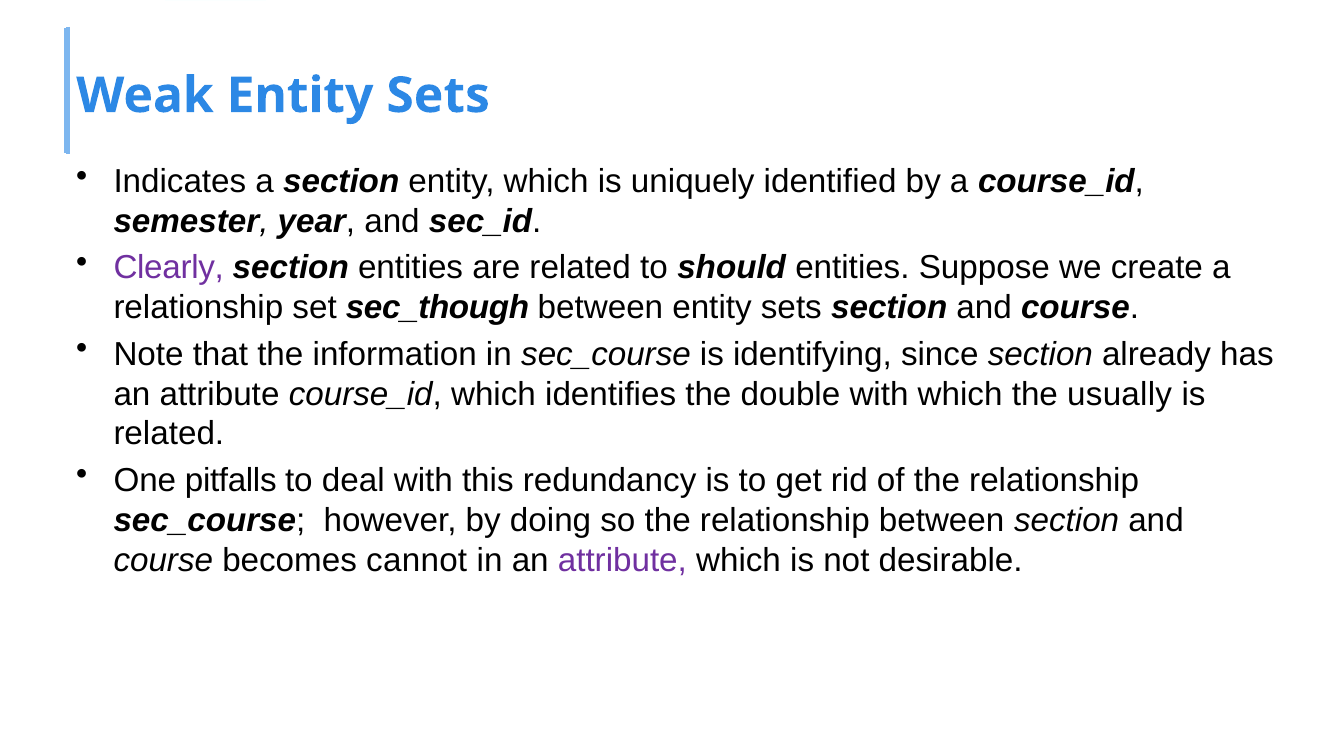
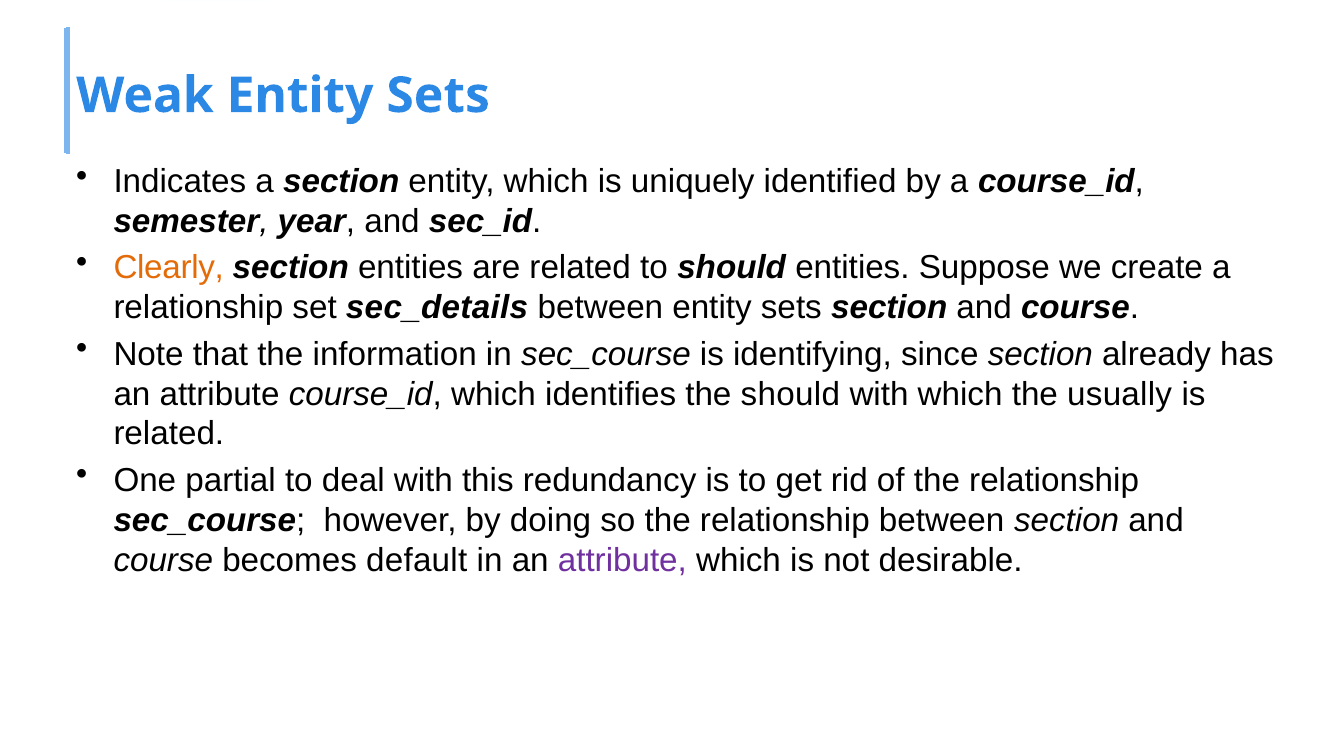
Clearly colour: purple -> orange (169, 268)
sec_though: sec_though -> sec_details (437, 308)
the double: double -> should (790, 394)
pitfalls: pitfalls -> partial (231, 480)
cannot: cannot -> default (417, 560)
